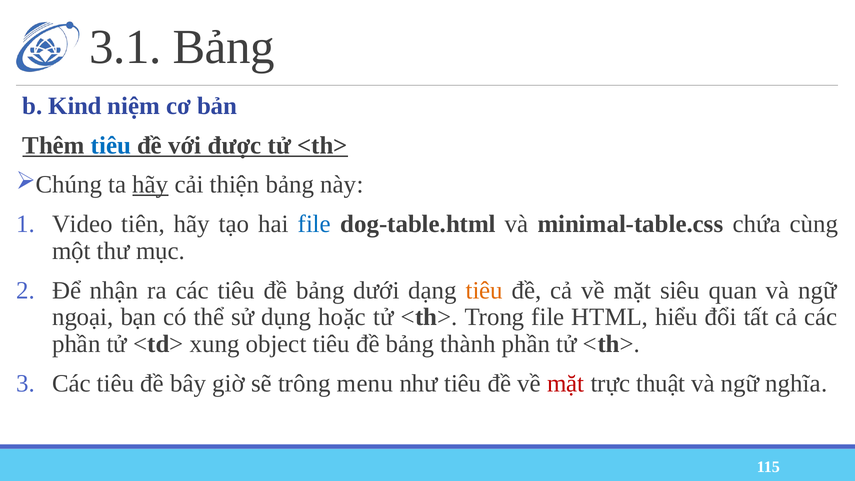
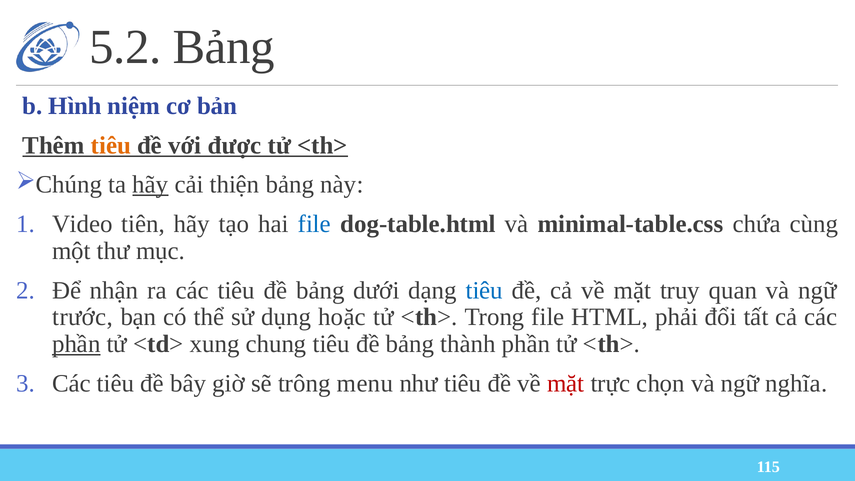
3.1: 3.1 -> 5.2 (126, 47)
Kind: Kind -> Hình (75, 106)
tiêu colour: blue -> orange (111, 145)
tiêu colour: orange -> blue (484, 290)
siêu: siêu -> truy (680, 290)
ngoại: ngoại -> trước (83, 317)
hiểu: hiểu -> phải (677, 317)
phần underline: none -> present (76, 344)
object: object -> chung (276, 344)
thuật: thuật -> chọn (661, 383)
